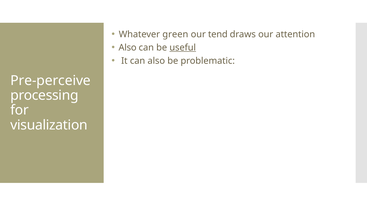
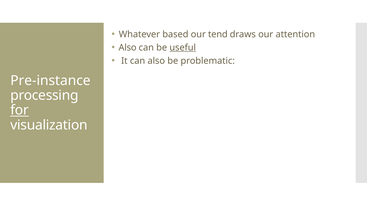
green: green -> based (175, 34)
Pre-perceive: Pre-perceive -> Pre-instance (51, 81)
for underline: none -> present (20, 110)
